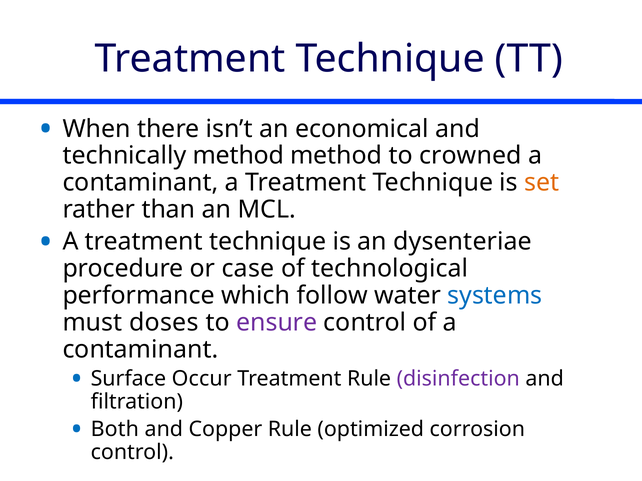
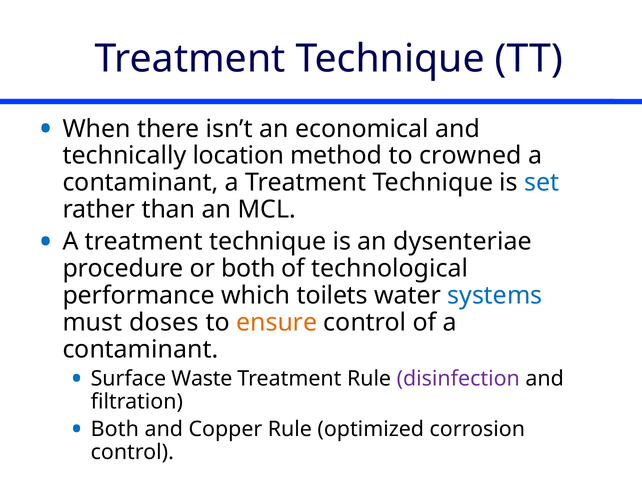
technically method: method -> location (238, 156)
set colour: orange -> blue (542, 183)
or case: case -> both (248, 269)
follow: follow -> toilets (332, 296)
ensure colour: purple -> orange (277, 323)
Occur: Occur -> Waste (202, 379)
